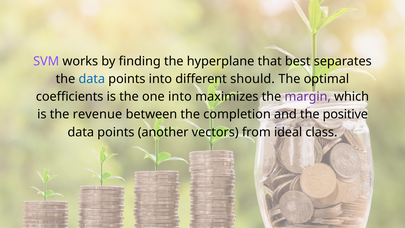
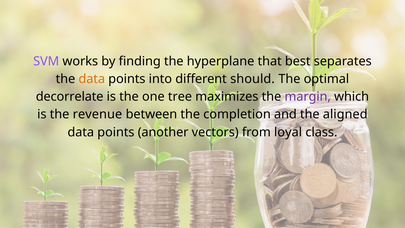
data colour: blue -> orange (92, 79)
coefficients: coefficients -> decorrelate (70, 97)
one into: into -> tree (180, 97)
positive: positive -> aligned (345, 114)
ideal: ideal -> loyal (288, 132)
